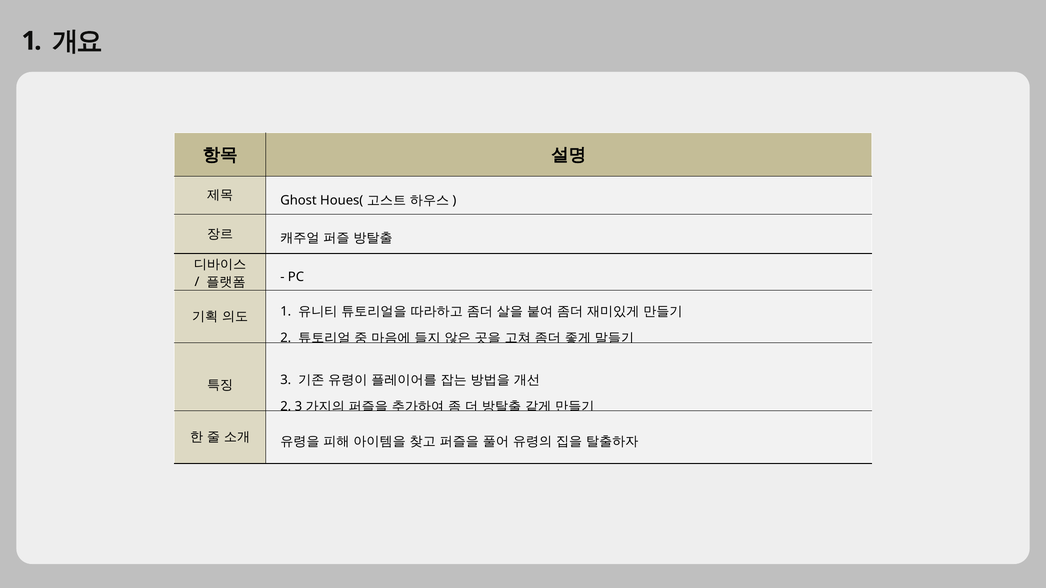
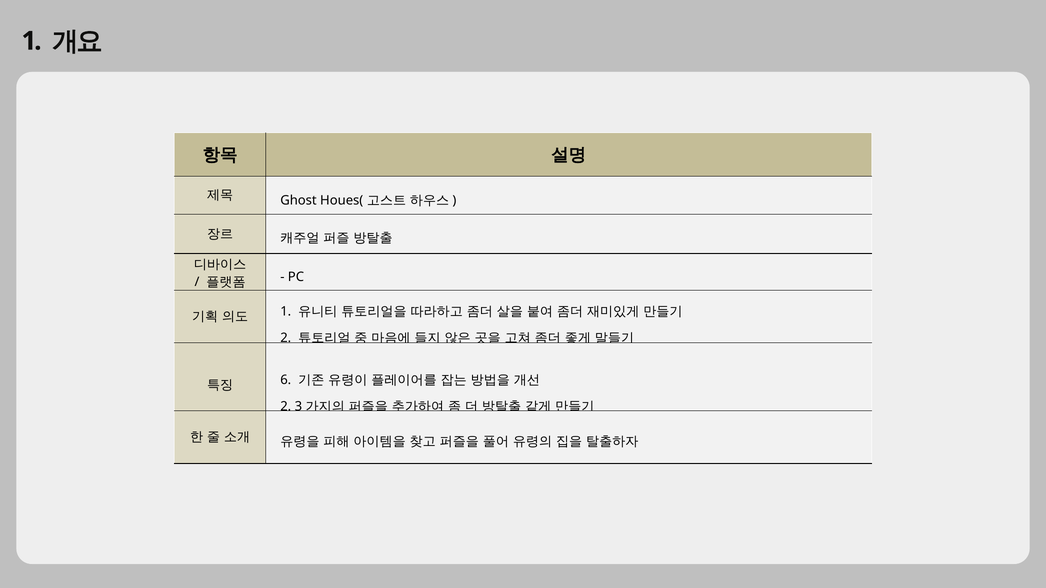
3: 3 -> 6 (286, 380)
